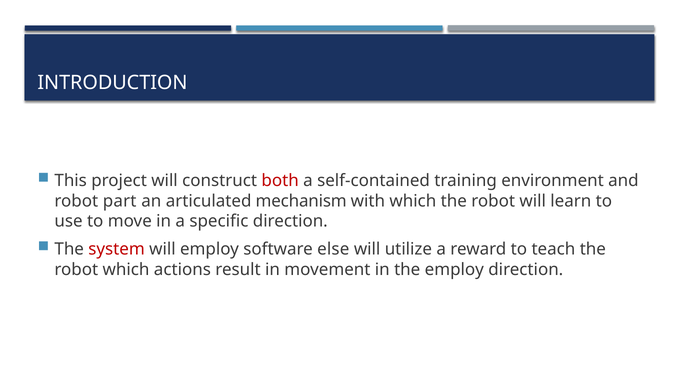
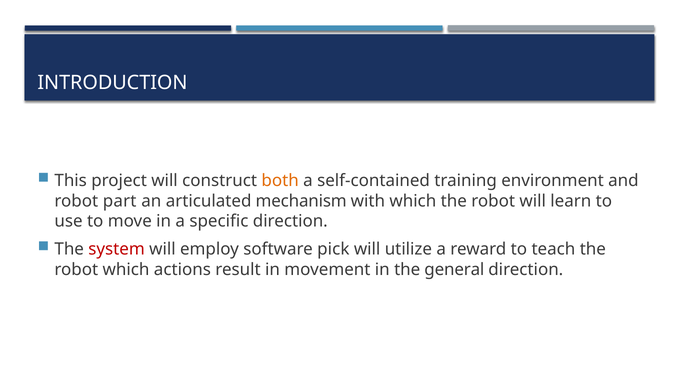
both colour: red -> orange (280, 180)
else: else -> pick (333, 249)
the employ: employ -> general (454, 270)
